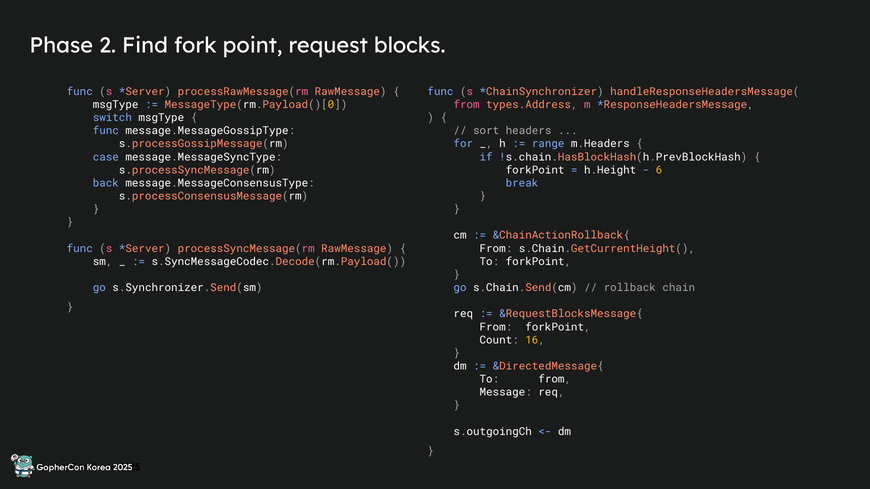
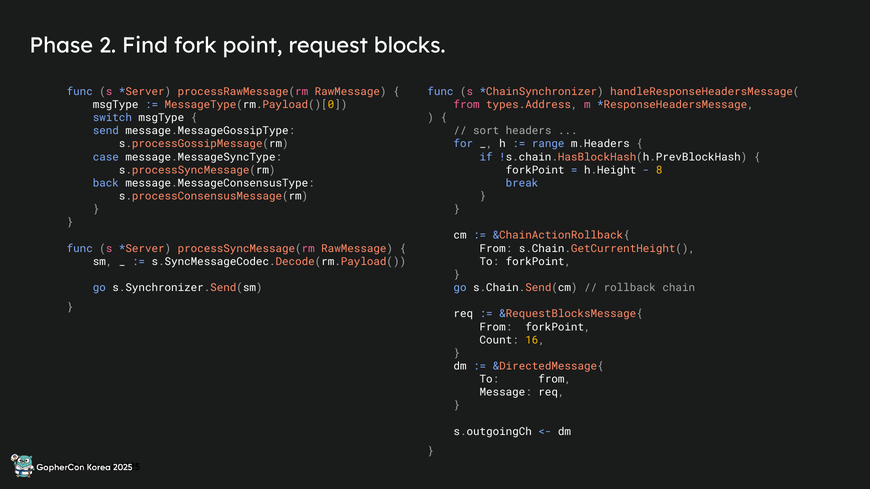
func: func -> send (106, 131)
6: 6 -> 8 (659, 170)
